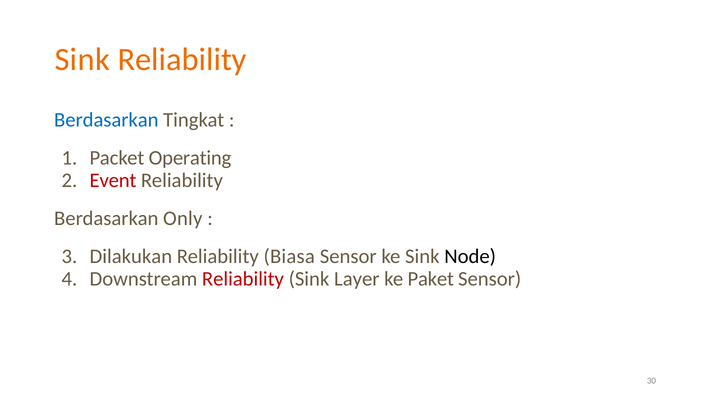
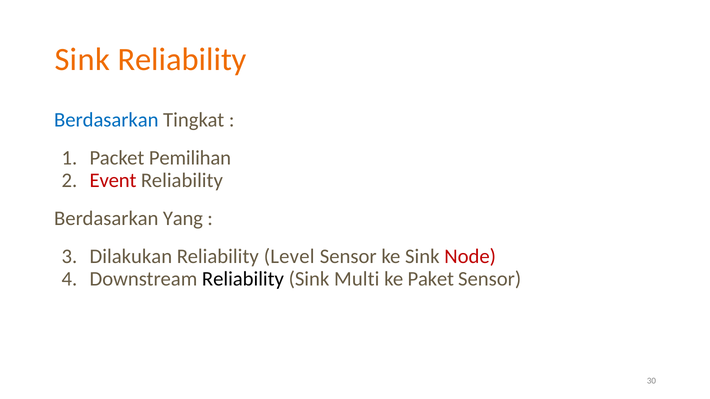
Operating: Operating -> Pemilihan (190, 158)
Only: Only -> Yang (183, 219)
Biasa: Biasa -> Level (289, 257)
Node colour: black -> red (470, 257)
Reliability colour: red -> black (243, 279)
Layer: Layer -> Multi (357, 279)
